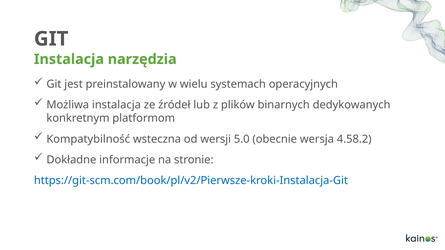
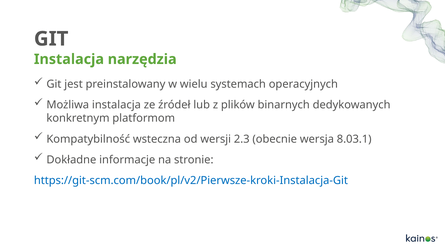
5.0: 5.0 -> 2.3 (242, 139)
4.58.2: 4.58.2 -> 8.03.1 (354, 139)
